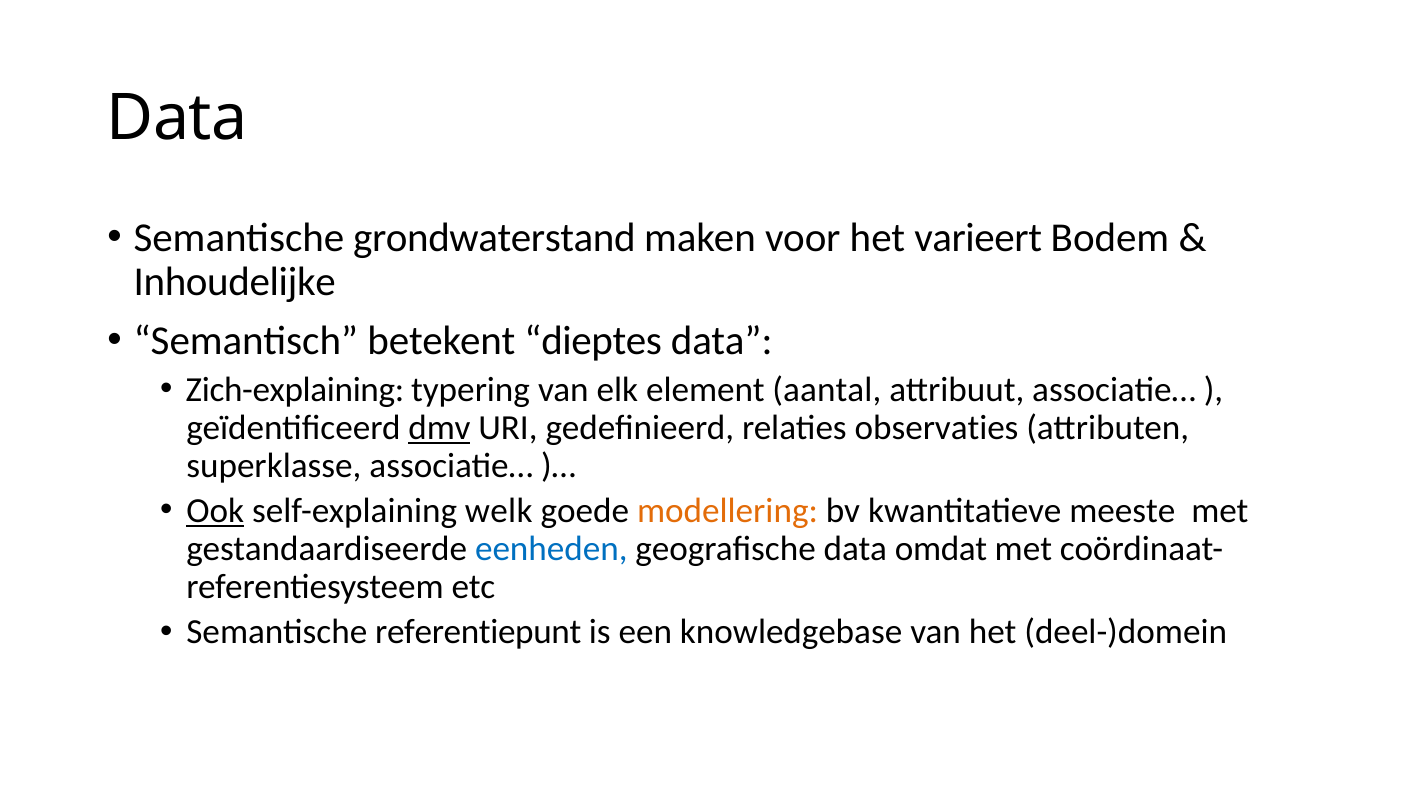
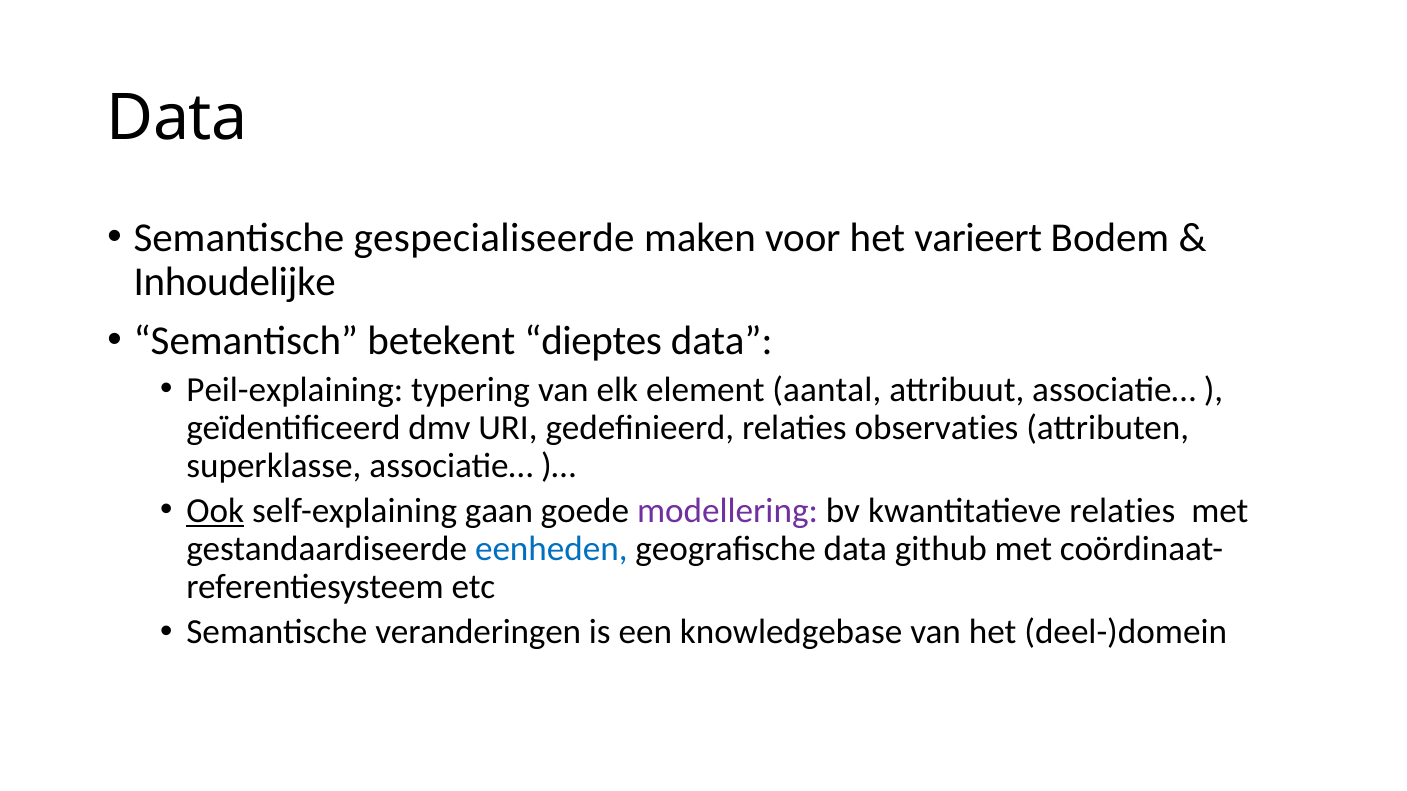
grondwaterstand: grondwaterstand -> gespecialiseerde (494, 238)
Zich-explaining: Zich-explaining -> Peil-explaining (295, 390)
dmv underline: present -> none (440, 428)
welk: welk -> gaan (499, 511)
modellering colour: orange -> purple (727, 511)
kwantitatieve meeste: meeste -> relaties (1122, 511)
omdat: omdat -> github (941, 549)
referentiepunt: referentiepunt -> veranderingen (478, 632)
